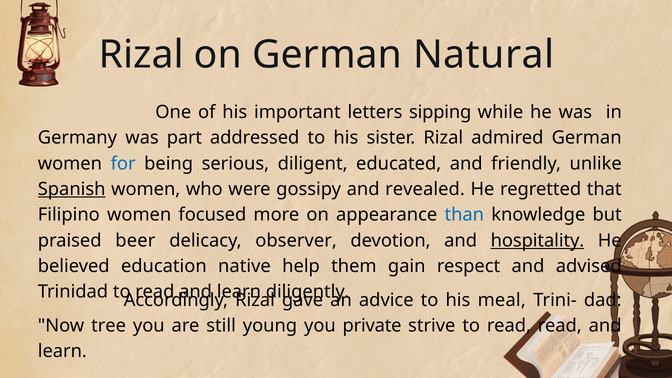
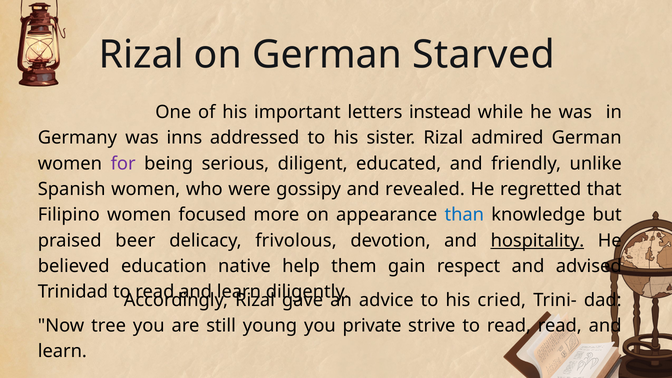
Natural: Natural -> Starved (484, 55)
sipping: sipping -> instead (440, 112)
part: part -> inns (184, 138)
for colour: blue -> purple (123, 163)
Spanish underline: present -> none (72, 189)
observer: observer -> frivolous (296, 240)
meal: meal -> cried (502, 300)
